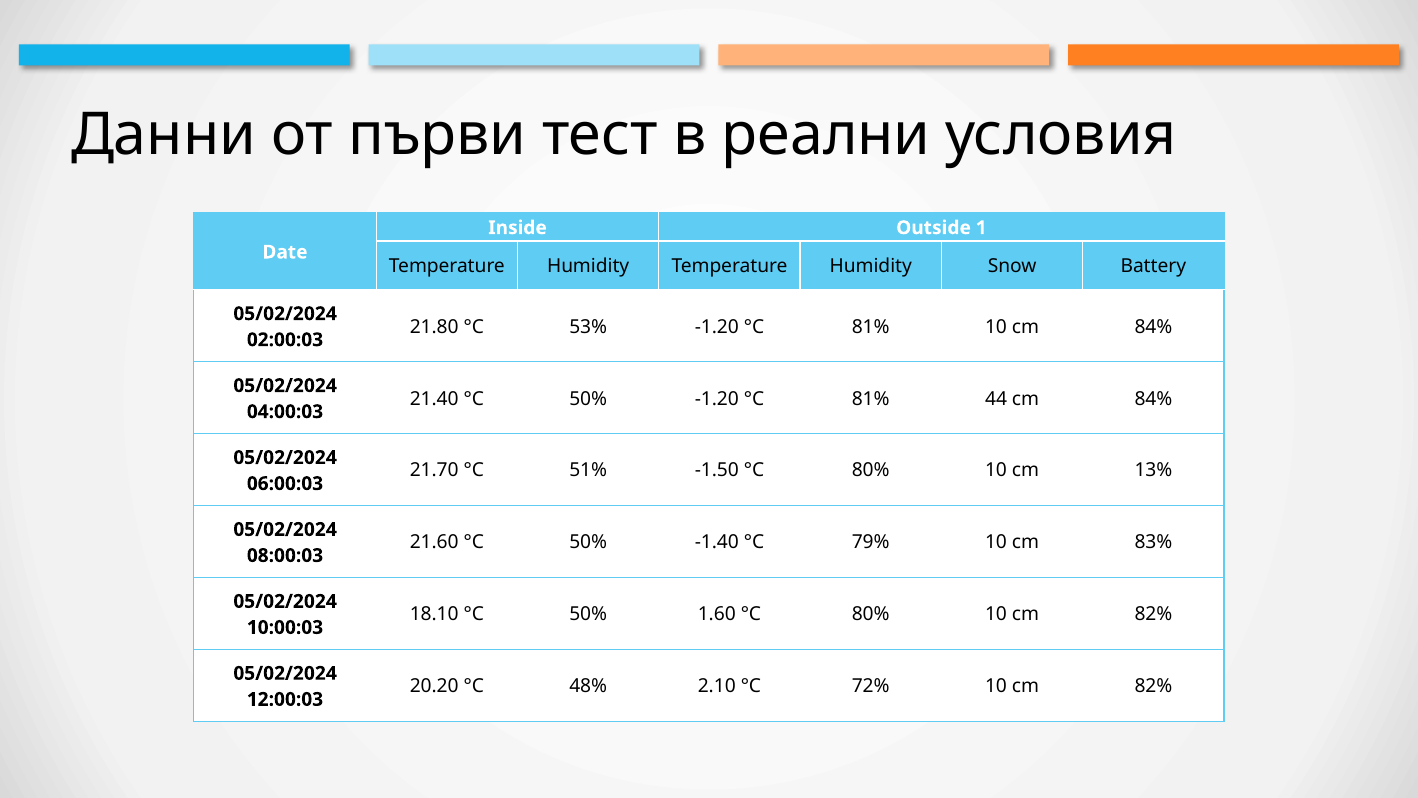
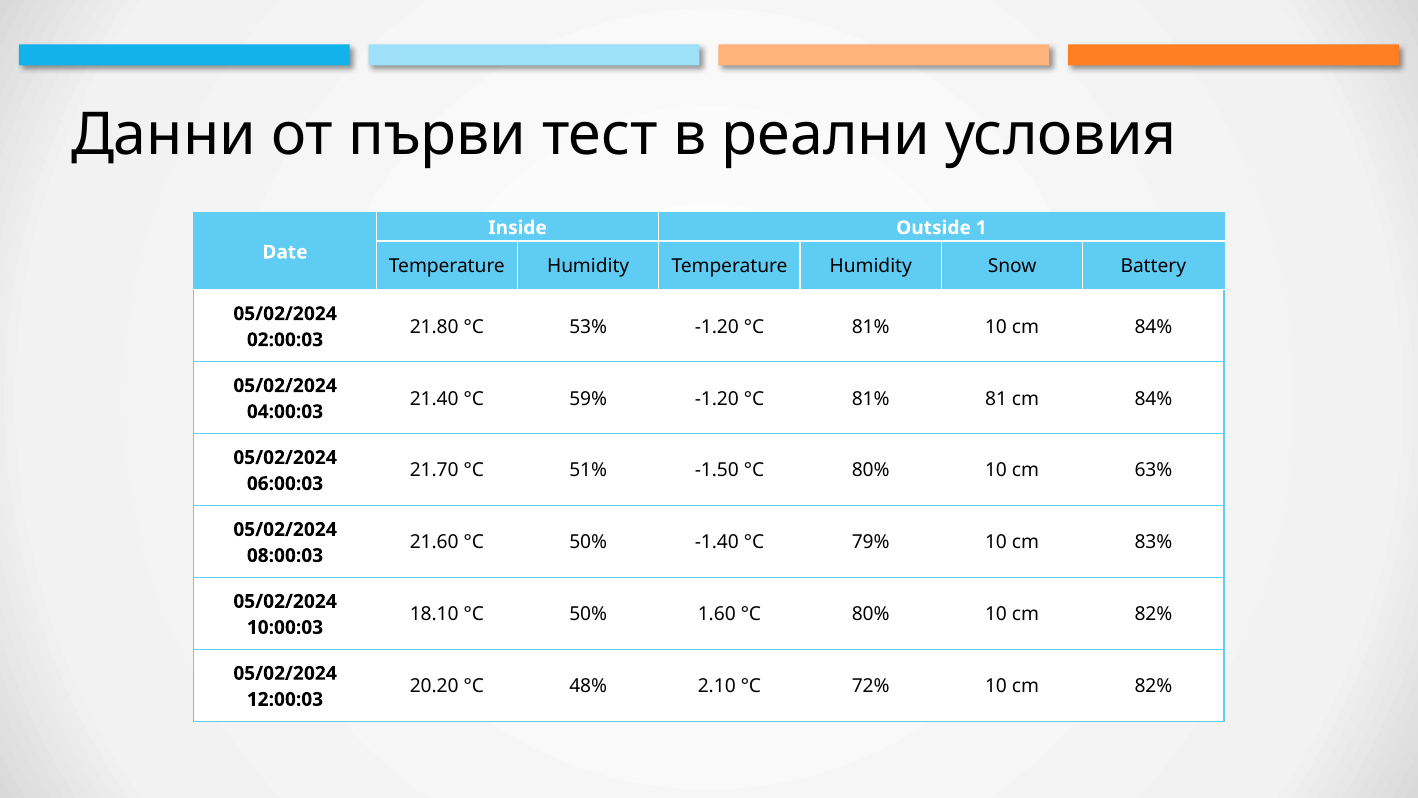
21.40 °C 50%: 50% -> 59% (588, 399)
44: 44 -> 81 (996, 399)
13%: 13% -> 63% (1153, 470)
